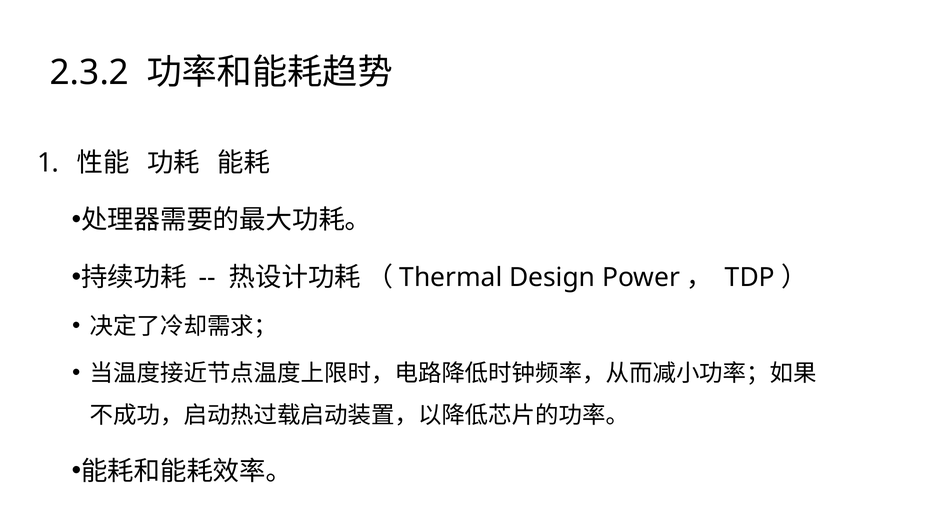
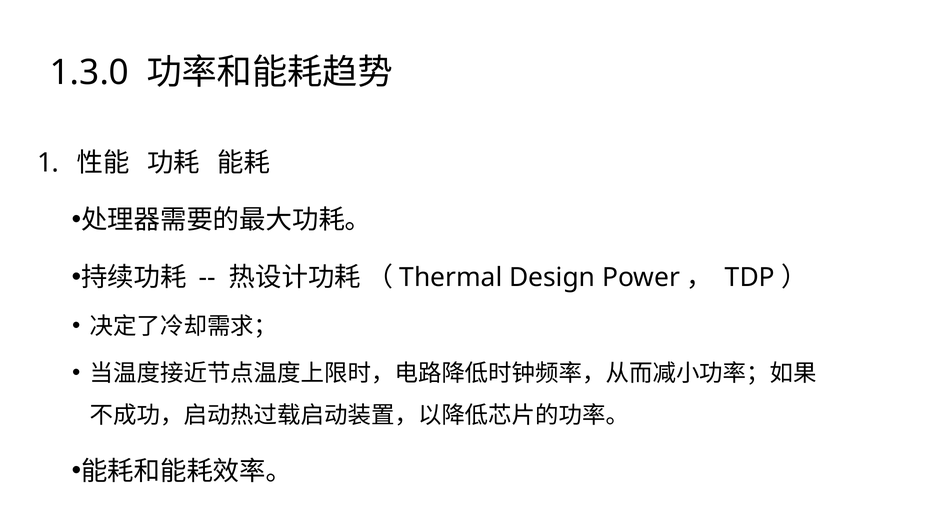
2.3.2: 2.3.2 -> 1.3.0 (89, 73)
